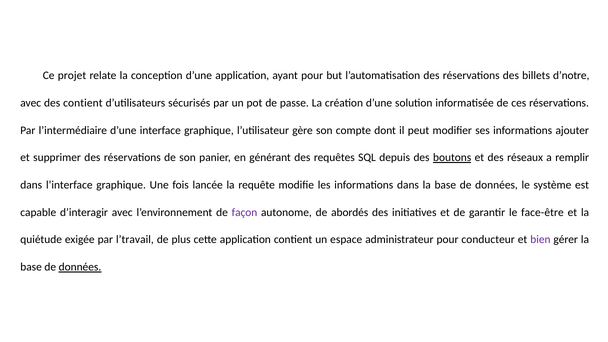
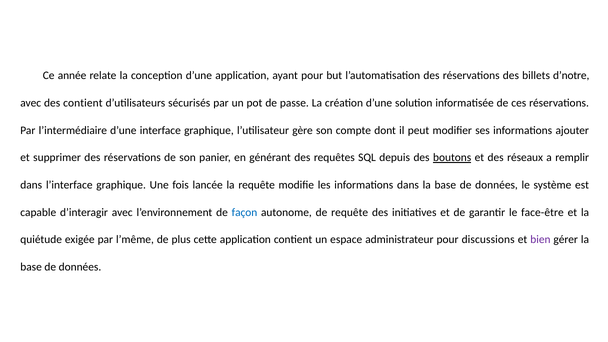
projet: projet -> année (72, 76)
façon colour: purple -> blue (244, 212)
de abordés: abordés -> requête (350, 212)
l’travail: l’travail -> l’même (135, 240)
conducteur: conducteur -> discussions (488, 240)
données underline: present -> none (80, 267)
